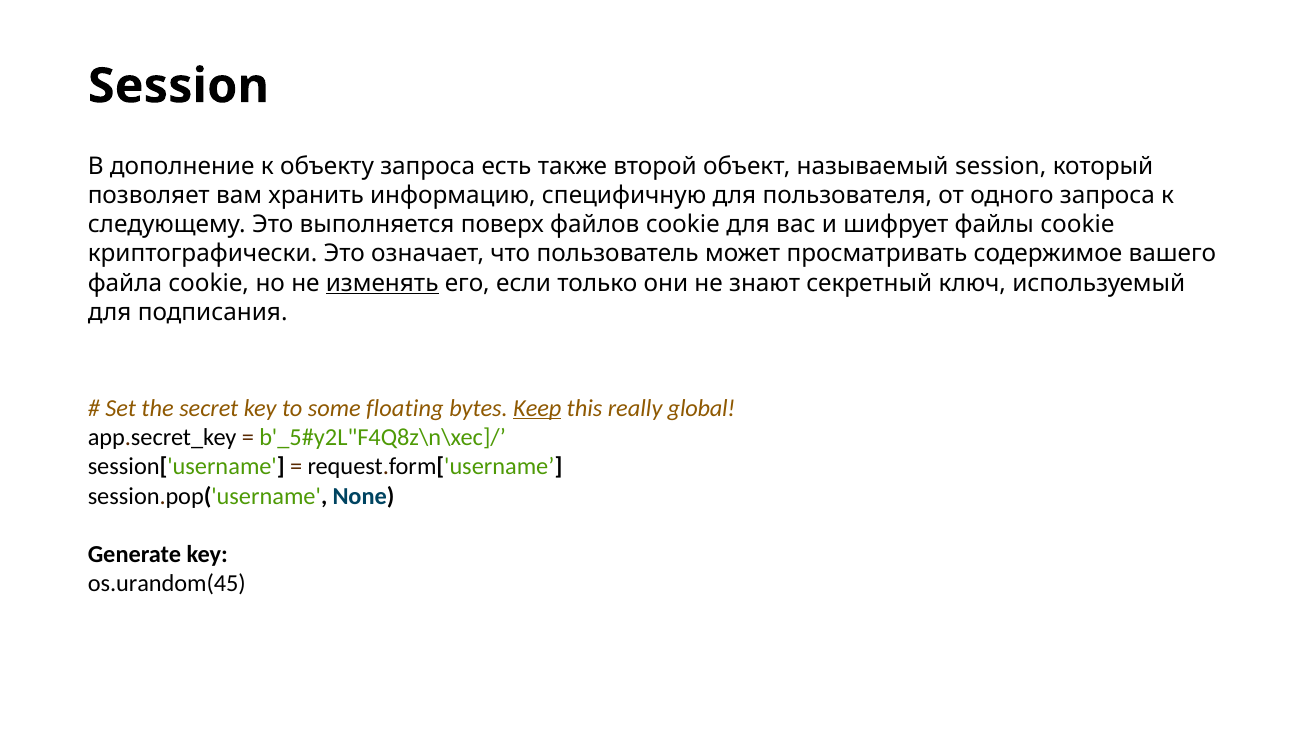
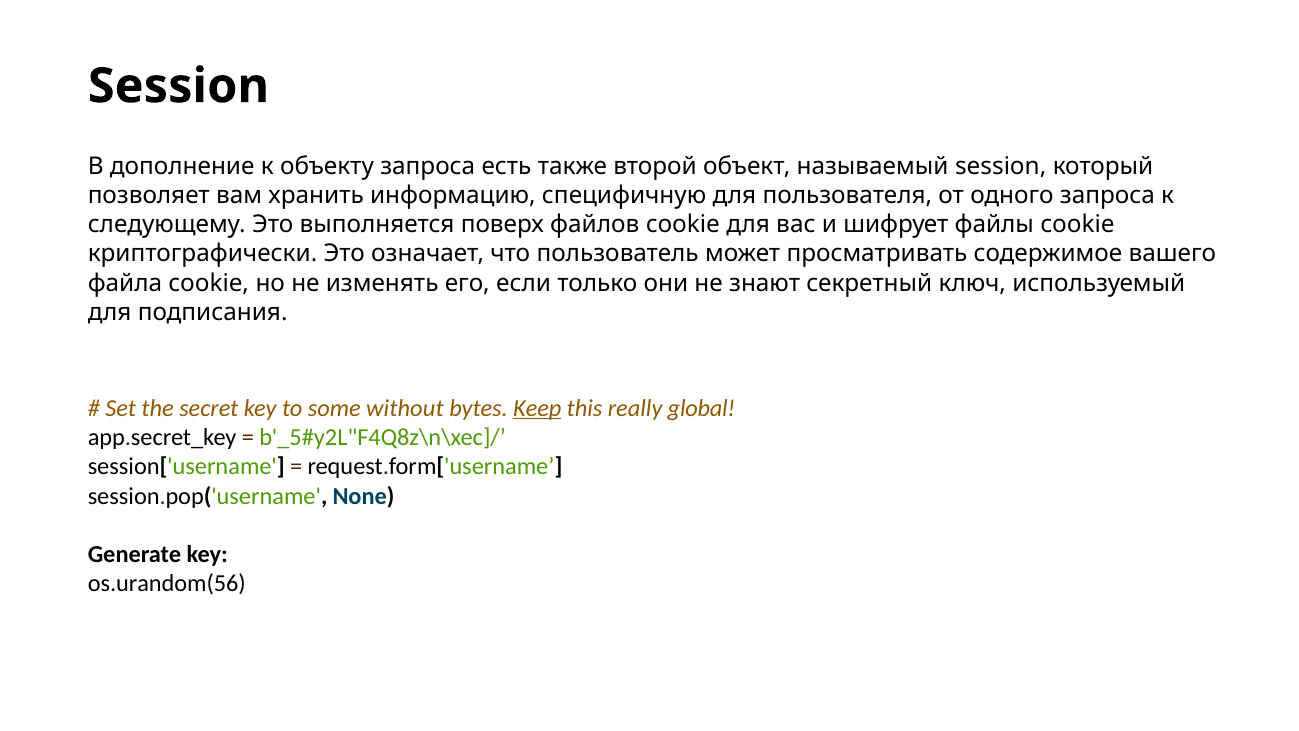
изменять underline: present -> none (382, 283)
floating: floating -> without (405, 408)
os.urandom(45: os.urandom(45 -> os.urandom(56 (167, 583)
